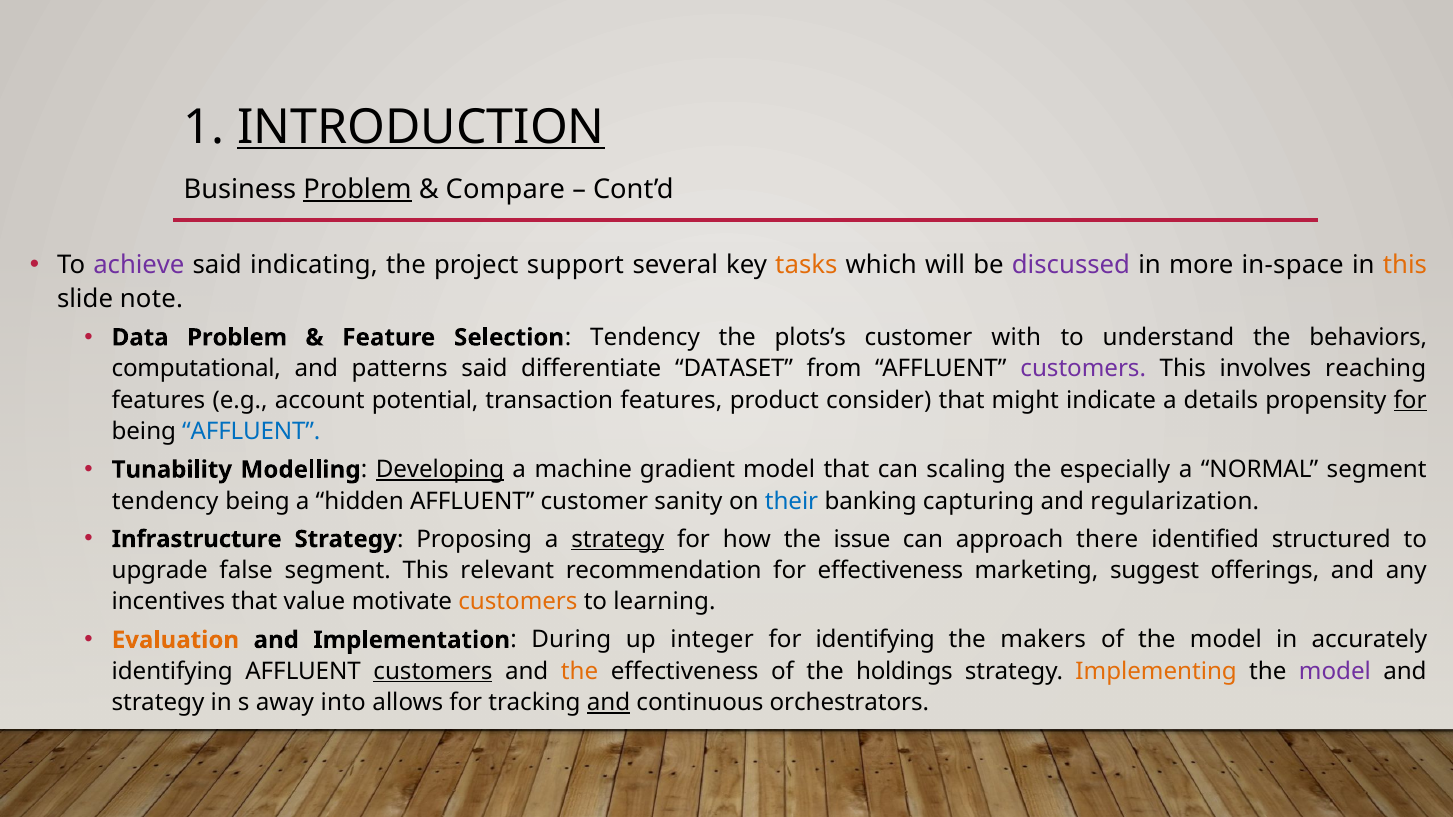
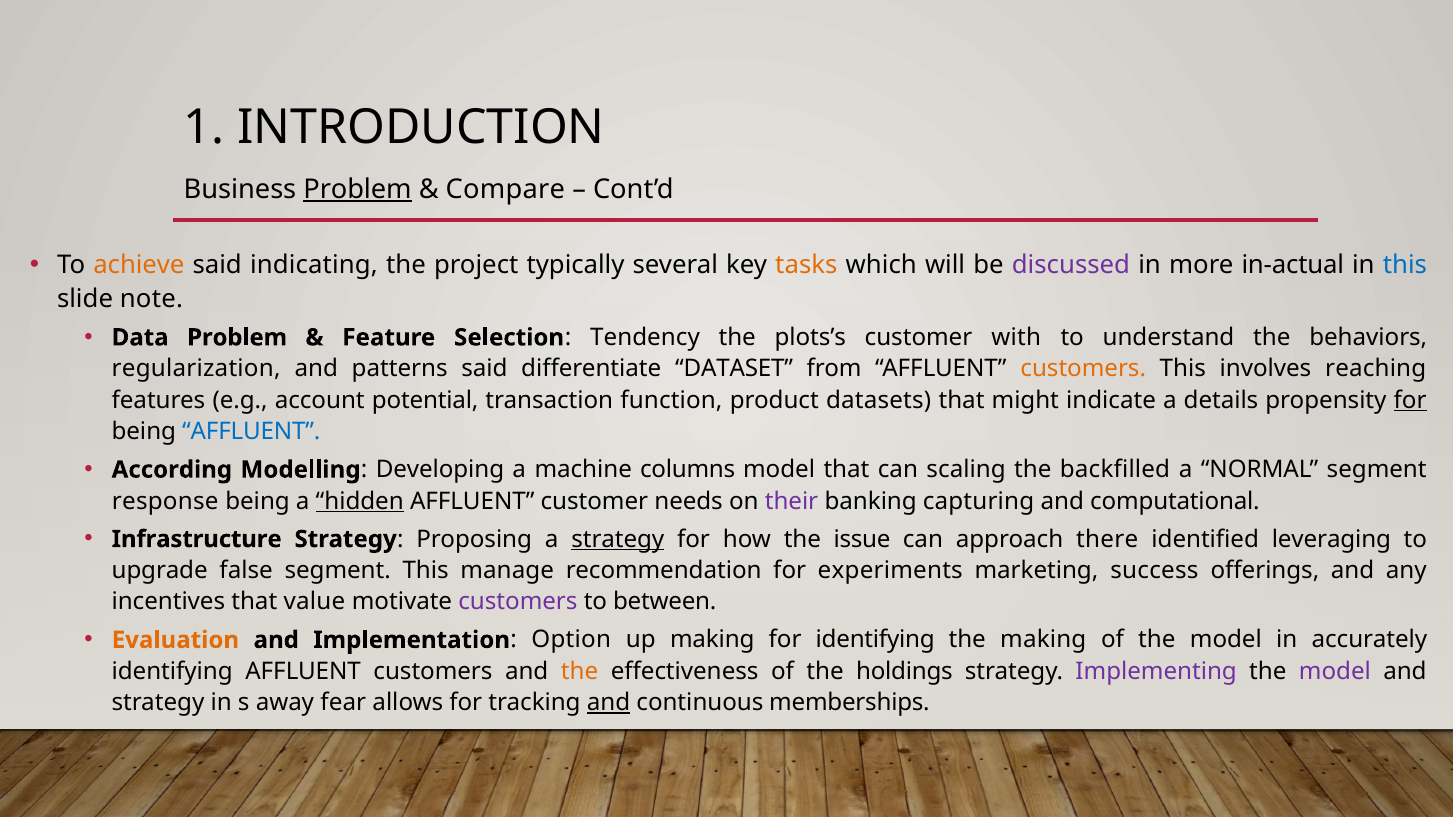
INTRODUCTION underline: present -> none (421, 127)
achieve colour: purple -> orange (139, 265)
support: support -> typically (576, 265)
in-space: in-space -> in-actual (1293, 265)
this colour: orange -> blue (1405, 265)
computational: computational -> regularization (196, 369)
customers colour: purple -> orange (1083, 369)
transaction features: features -> function (671, 400)
consider: consider -> datasets (879, 400)
Tunability: Tunability -> According (172, 470)
Developing underline: present -> none (440, 470)
gradient: gradient -> columns (688, 470)
especially: especially -> backfilled (1115, 470)
tendency: tendency -> response (165, 501)
hidden underline: none -> present (360, 501)
sanity: sanity -> needs (689, 501)
their colour: blue -> purple (792, 501)
regularization: regularization -> computational (1175, 501)
structured: structured -> leveraging (1331, 539)
relevant: relevant -> manage (507, 571)
for effectiveness: effectiveness -> experiments (890, 571)
suggest: suggest -> success (1154, 571)
customers colour: orange -> purple (518, 602)
learning: learning -> between (665, 602)
During: During -> Option (571, 640)
up integer: integer -> making (712, 640)
the makers: makers -> making (1043, 640)
customers underline: present -> none (433, 672)
Implementing colour: orange -> purple (1156, 672)
into: into -> fear (343, 703)
orchestrators: orchestrators -> memberships (849, 703)
